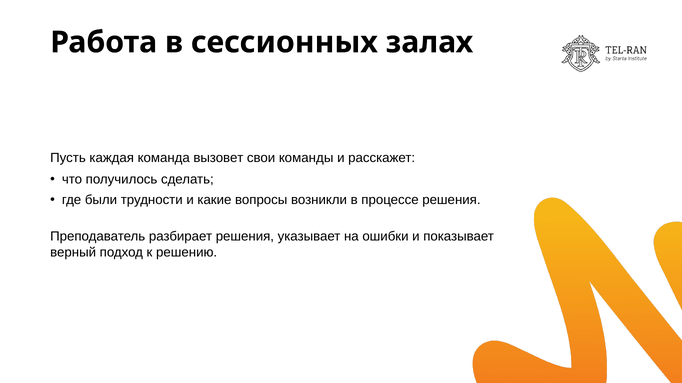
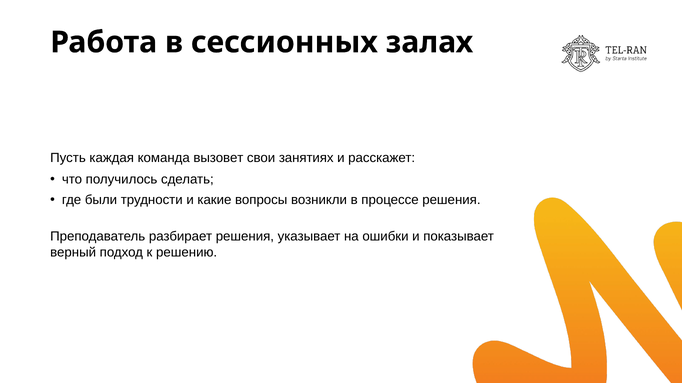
команды: команды -> занятиях (306, 158)
